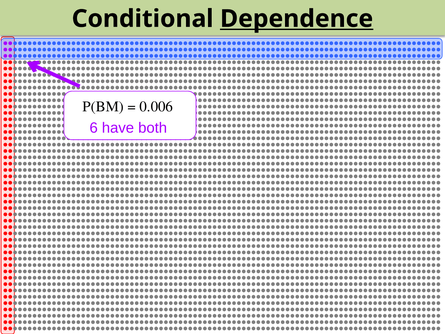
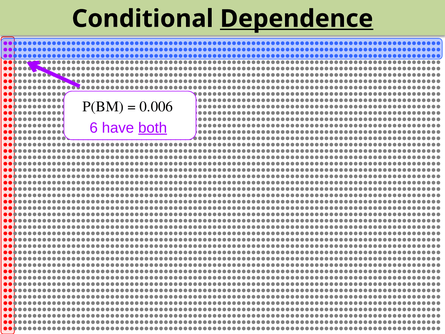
both underline: none -> present (153, 128)
